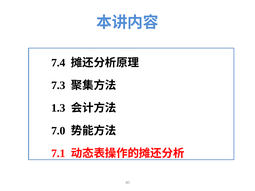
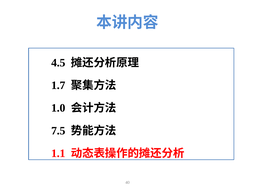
7.4: 7.4 -> 4.5 (58, 63)
7.3: 7.3 -> 1.7 (58, 86)
1.3: 1.3 -> 1.0 (58, 108)
7.0: 7.0 -> 7.5 (58, 131)
7.1: 7.1 -> 1.1 (58, 154)
